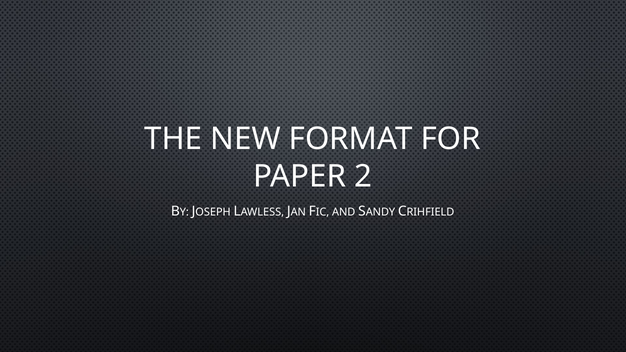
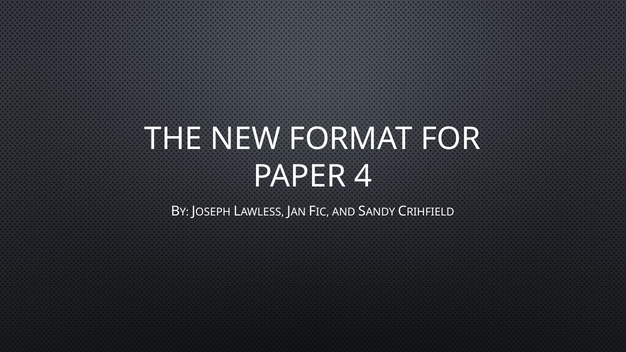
2: 2 -> 4 (363, 177)
